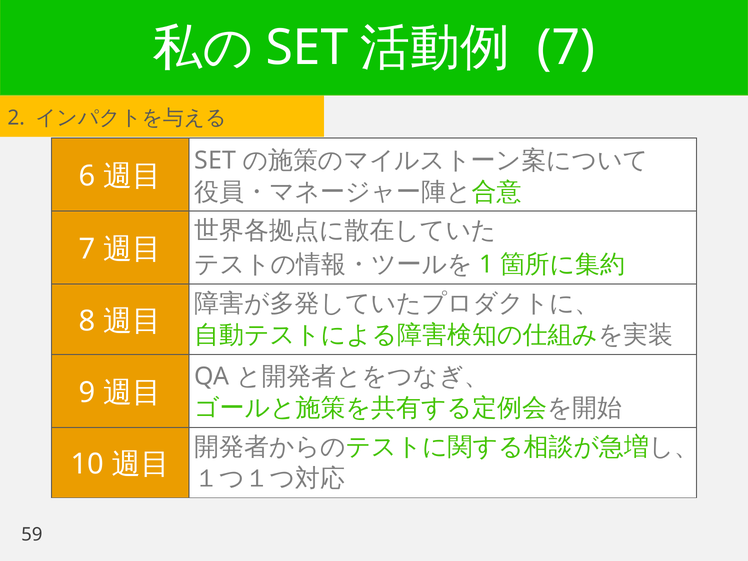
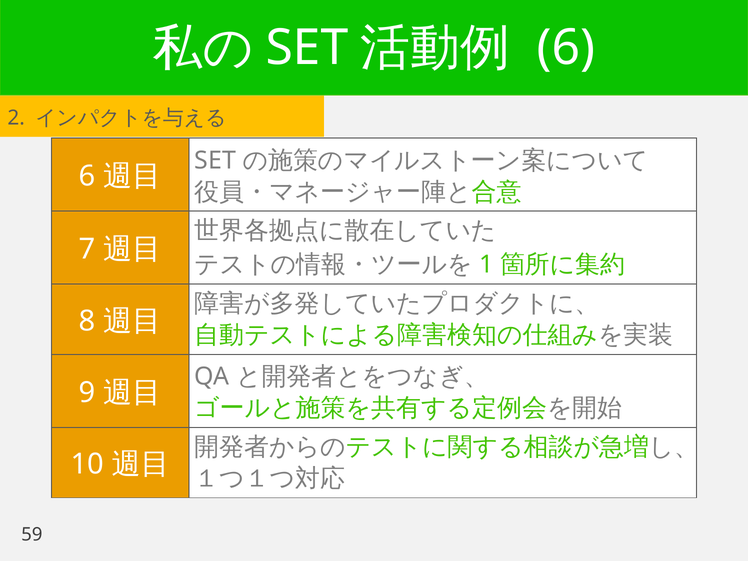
7: 7 -> 6 (566, 48)
